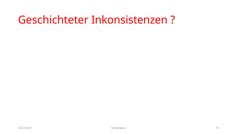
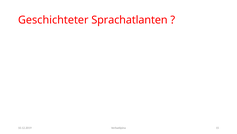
Inkonsistenzen: Inkonsistenzen -> Sprachatlanten (130, 20)
